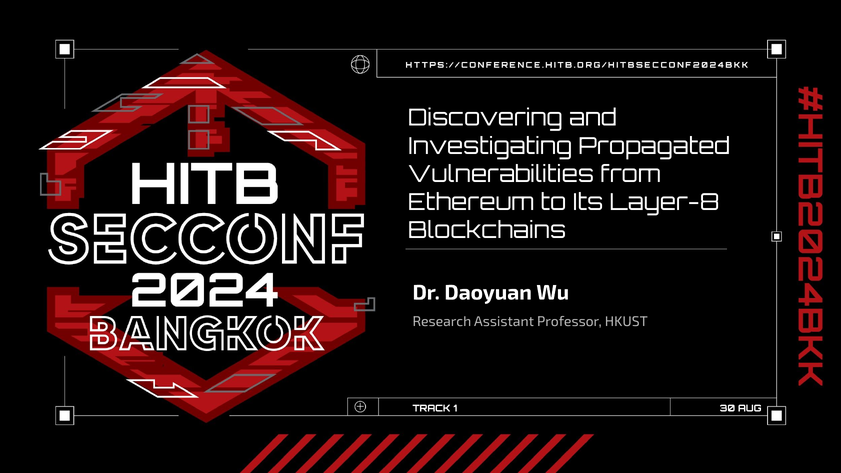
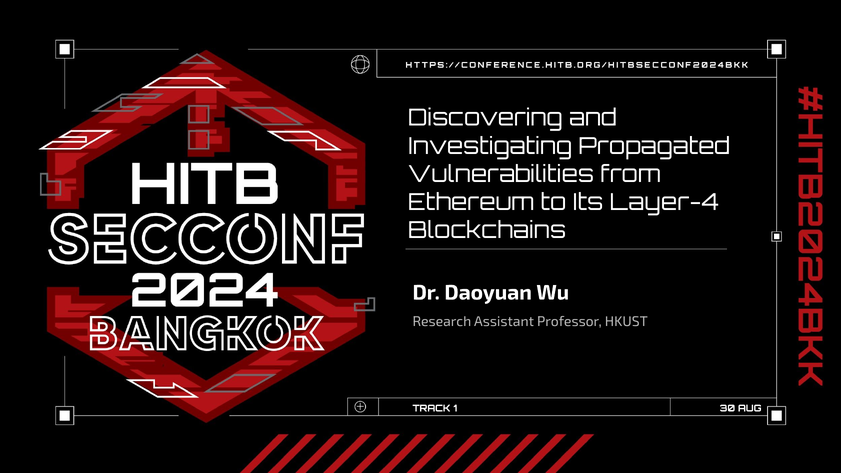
Layer-8: Layer-8 -> Layer-4 (664, 202)
